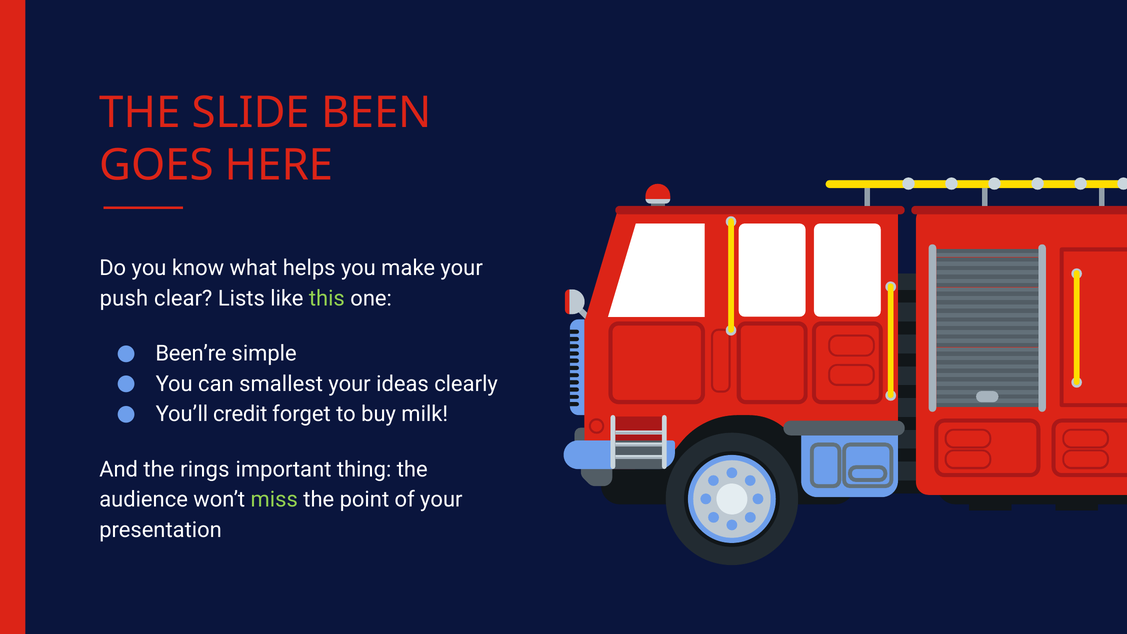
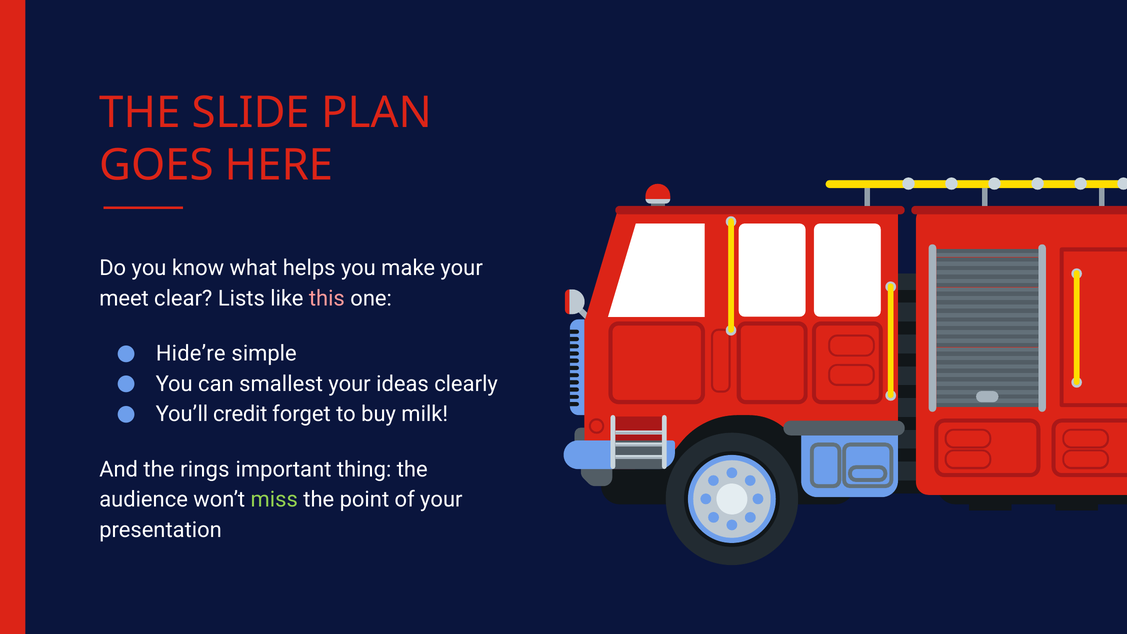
BEEN: BEEN -> PLAN (376, 113)
push: push -> meet (124, 298)
this colour: light green -> pink (327, 298)
Been’re: Been’re -> Hide’re (191, 354)
